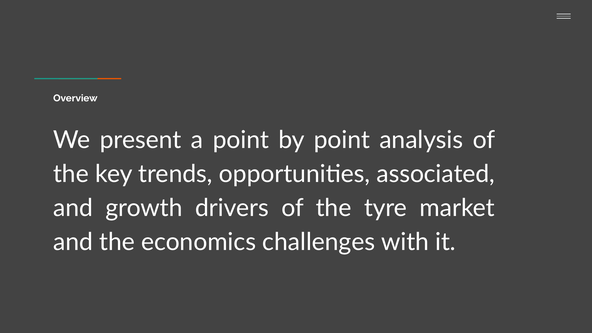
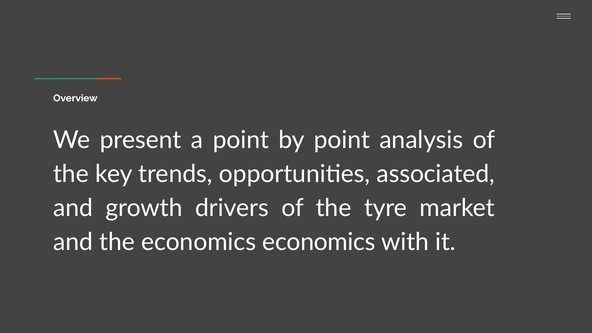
economics challenges: challenges -> economics (319, 242)
